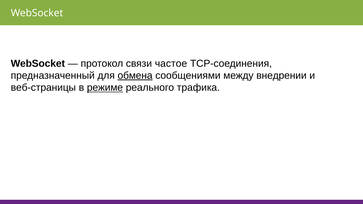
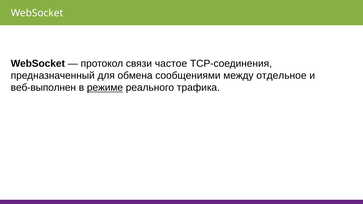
обмена underline: present -> none (135, 76)
внедрении: внедрении -> отдельное (281, 76)
веб-страницы: веб-страницы -> веб-выполнен (43, 88)
